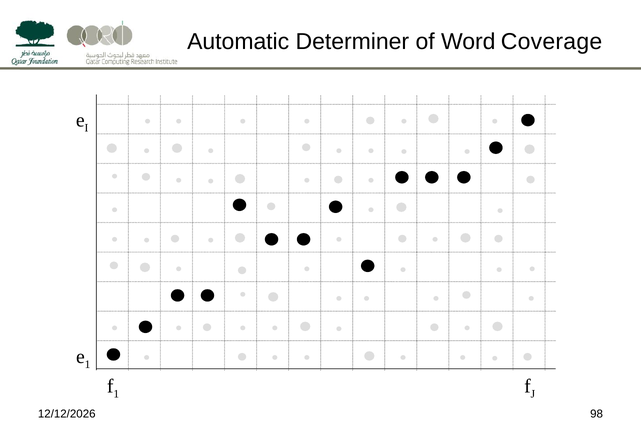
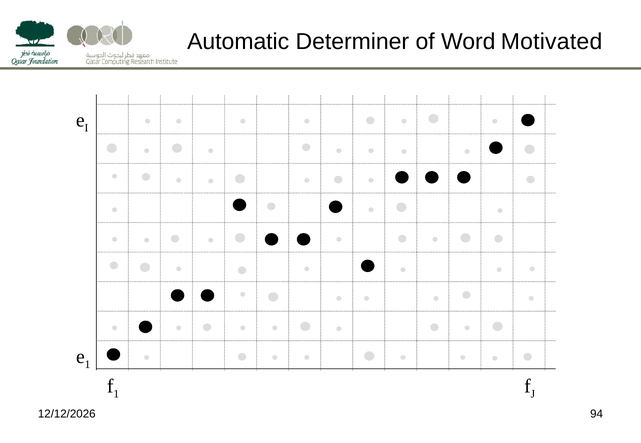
Coverage: Coverage -> Motivated (552, 42)
98: 98 -> 94 (597, 415)
